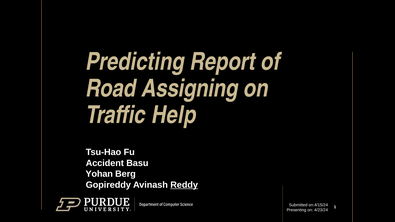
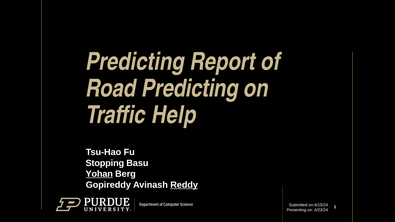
Road Assigning: Assigning -> Predicting (190, 89)
Accident: Accident -> Stopping (105, 163)
Yohan underline: none -> present (99, 174)
